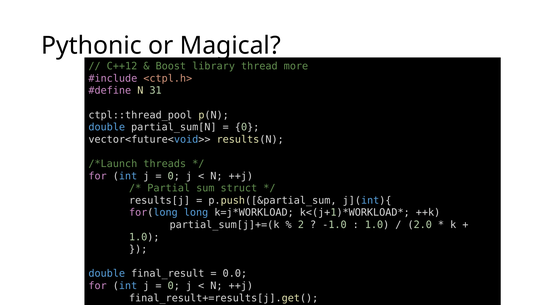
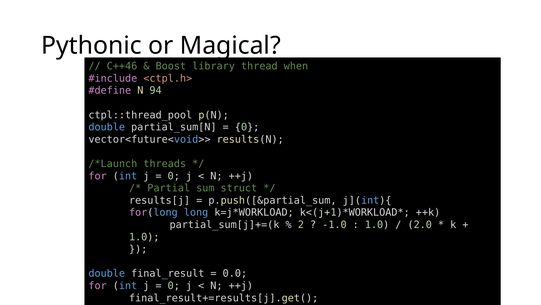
C++12: C++12 -> C++46 (122, 66)
more: more -> when (296, 66)
31: 31 -> 94 (156, 90)
